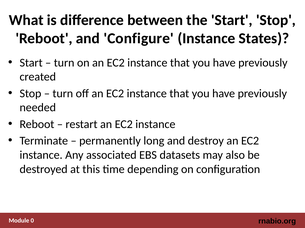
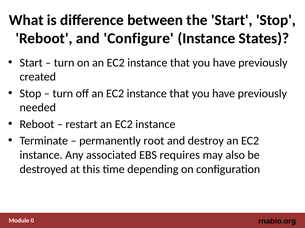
long: long -> root (154, 141)
datasets: datasets -> requires (180, 155)
